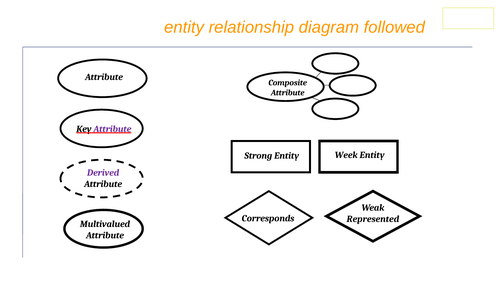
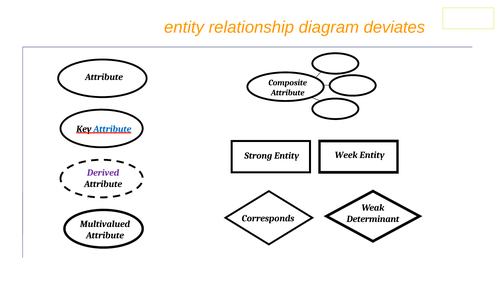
followed: followed -> deviates (394, 27)
Attribute colour: purple -> blue (112, 129)
Represented: Represented -> Determinant (373, 219)
